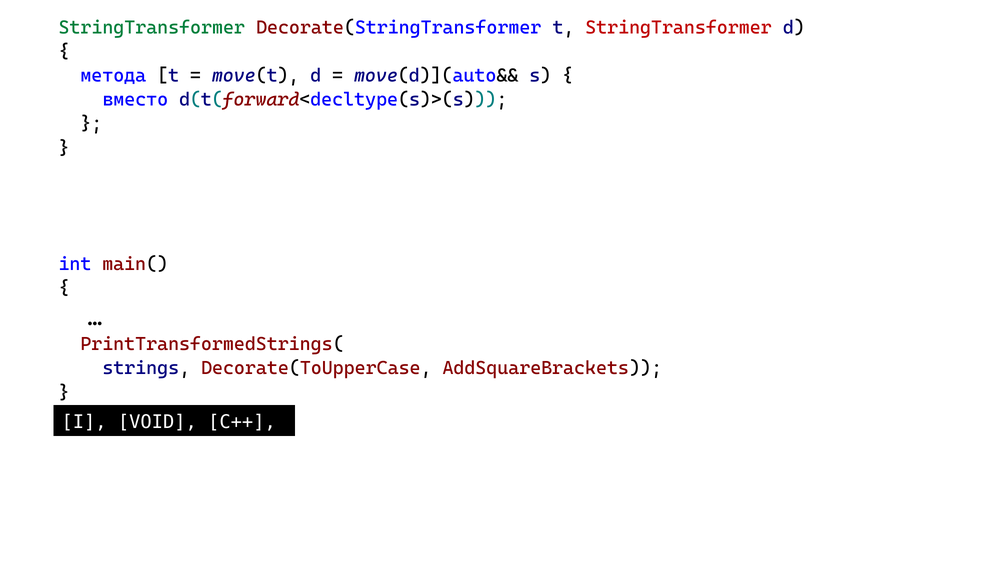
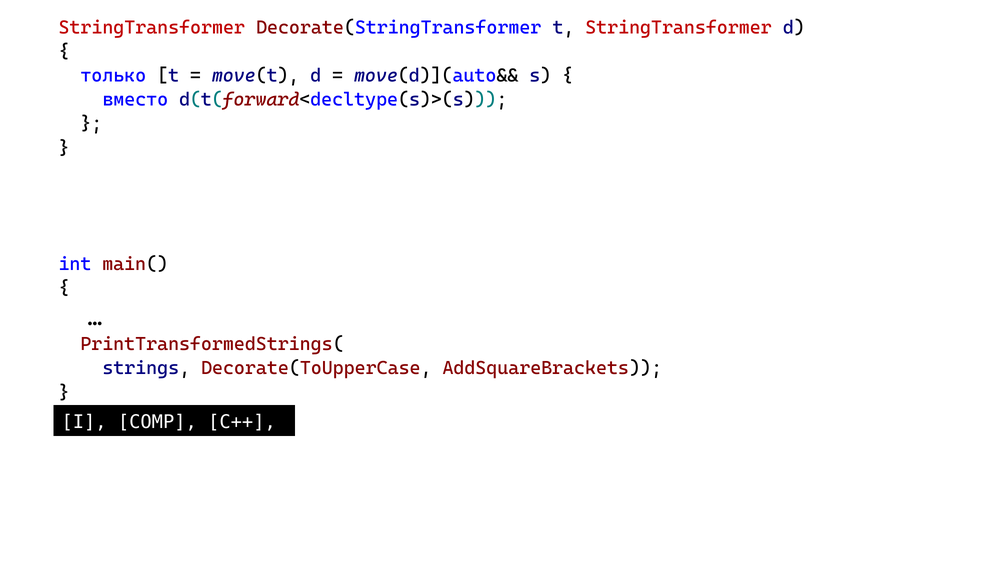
StringTransformer colour: green -> red (152, 27)
метода: метода -> только (113, 75)
VOID: VOID -> COMP (157, 421)
